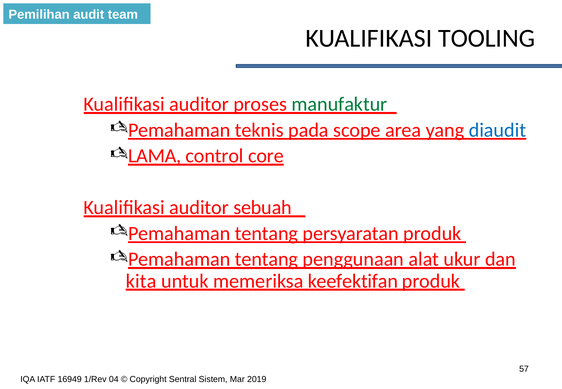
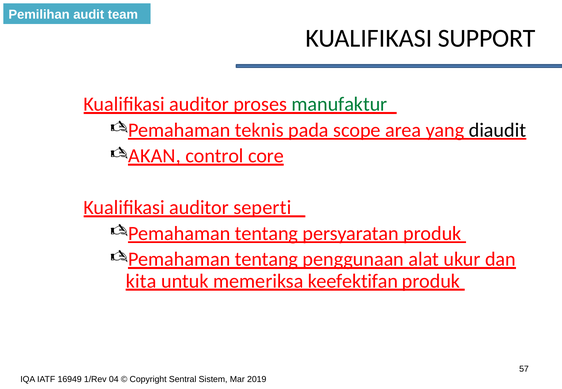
TOOLING: TOOLING -> SUPPORT (487, 38)
diaudit colour: blue -> black (497, 130)
LAMA: LAMA -> AKAN (154, 156)
sebuah: sebuah -> seperti (262, 208)
